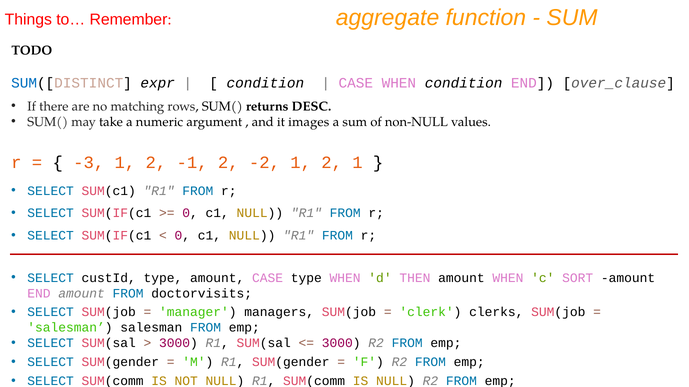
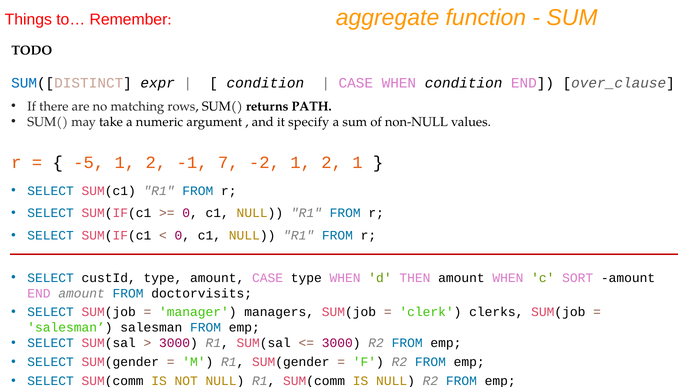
DESC: DESC -> PATH (312, 107)
images: images -> specify (309, 122)
-3: -3 -> -5 (89, 163)
-1 2: 2 -> 7 (228, 163)
